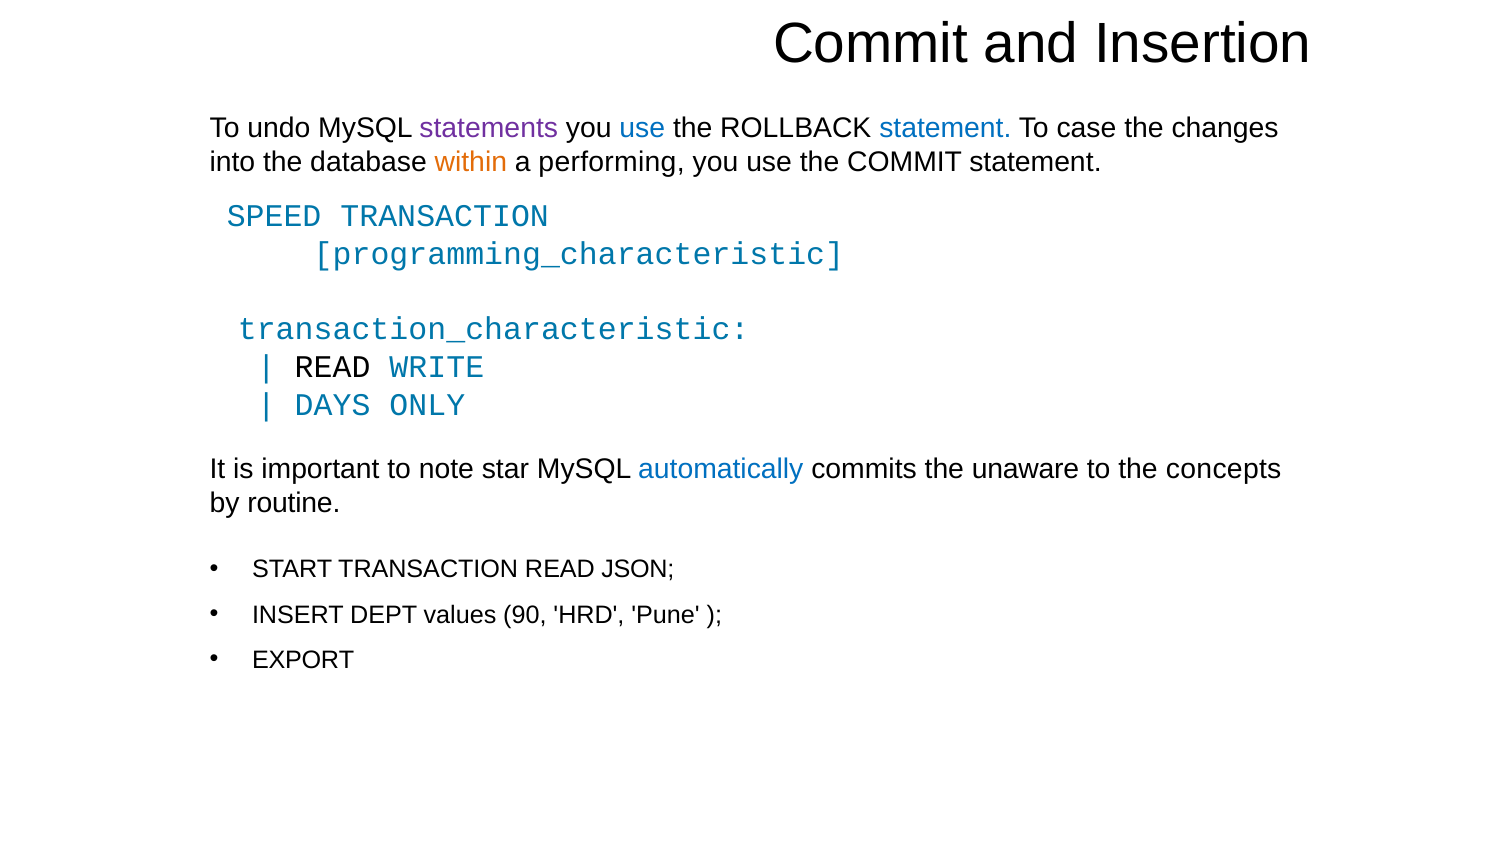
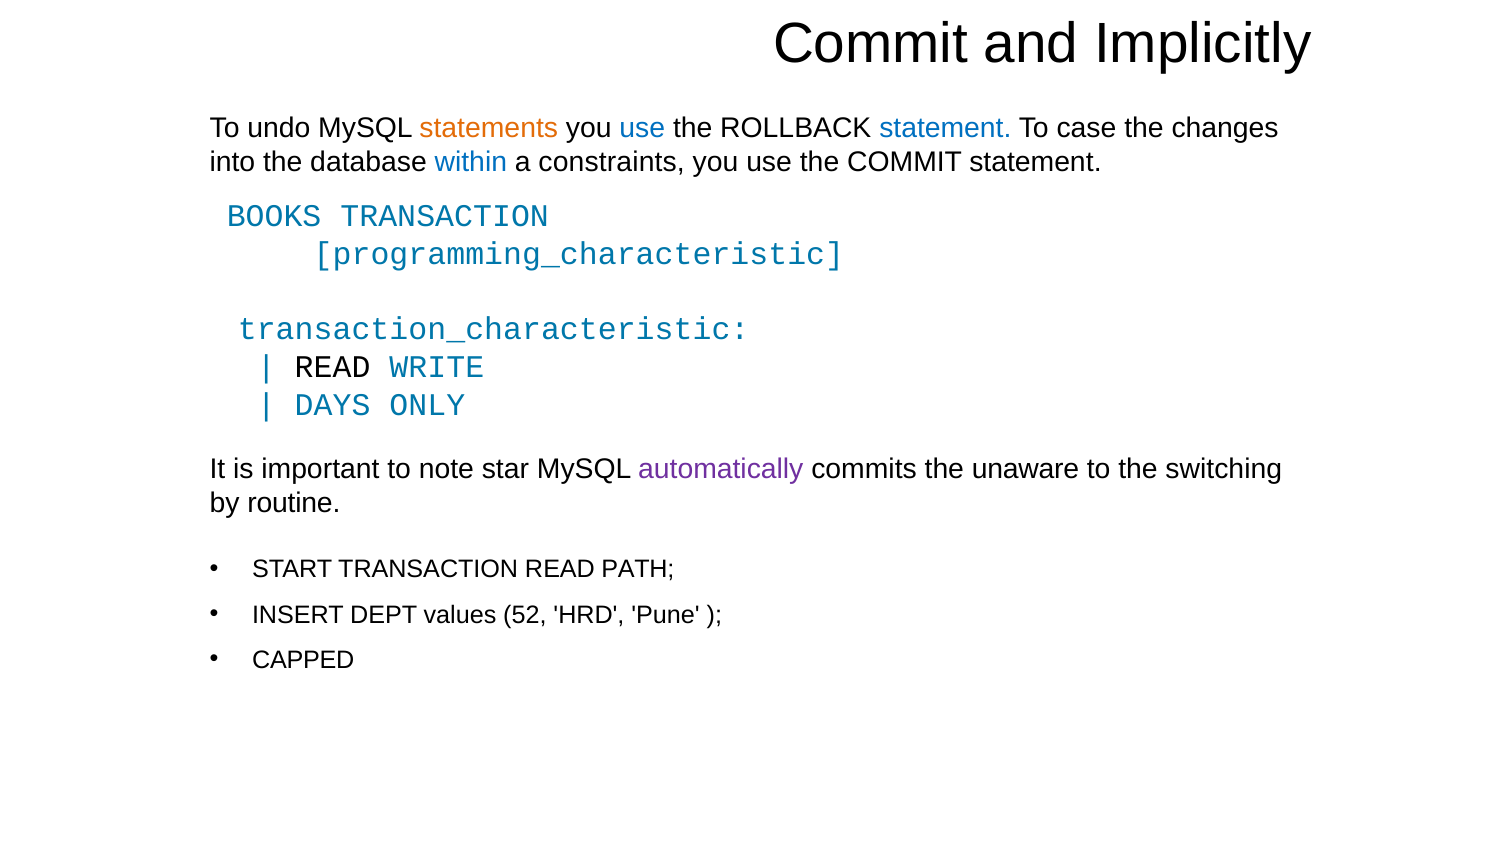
Insertion: Insertion -> Implicitly (1203, 44)
statements colour: purple -> orange (489, 128)
within colour: orange -> blue (471, 163)
performing: performing -> constraints (612, 163)
SPEED: SPEED -> BOOKS (274, 216)
automatically colour: blue -> purple (721, 469)
concepts: concepts -> switching (1224, 469)
JSON: JSON -> PATH (638, 569)
90: 90 -> 52 (525, 614)
EXPORT: EXPORT -> CAPPED (303, 660)
